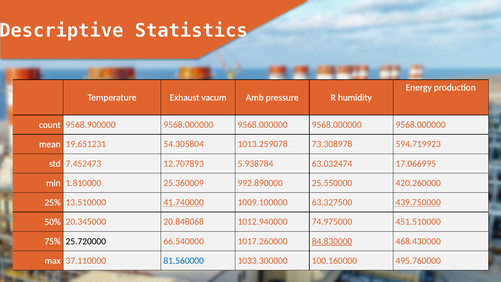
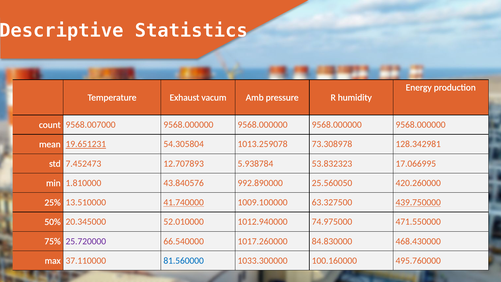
9568.900000: 9568.900000 -> 9568.007000 (91, 125)
19.651231 underline: none -> present (86, 144)
594.719923: 594.719923 -> 128.342981 (418, 144)
63.032474: 63.032474 -> 53.832323 (332, 164)
25.360009: 25.360009 -> 43.840576 (184, 183)
25.550000: 25.550000 -> 25.560050 (332, 183)
20.848068: 20.848068 -> 52.010000 (184, 222)
451.510000: 451.510000 -> 471.550000 (418, 222)
25.720000 colour: black -> purple (86, 241)
84.830000 underline: present -> none (332, 241)
